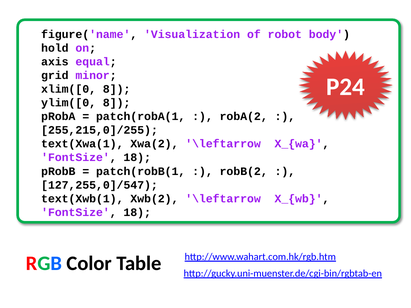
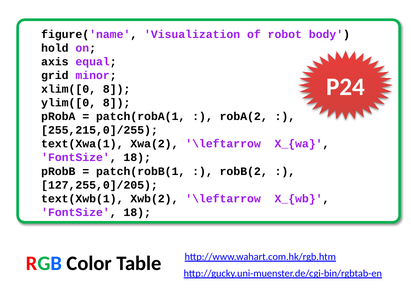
127,255,0]/547: 127,255,0]/547 -> 127,255,0]/205 (99, 185)
